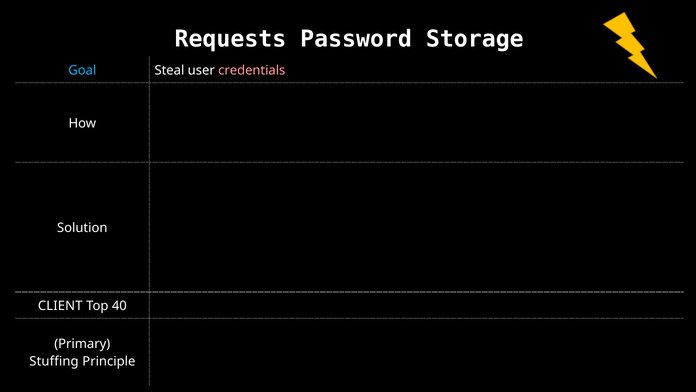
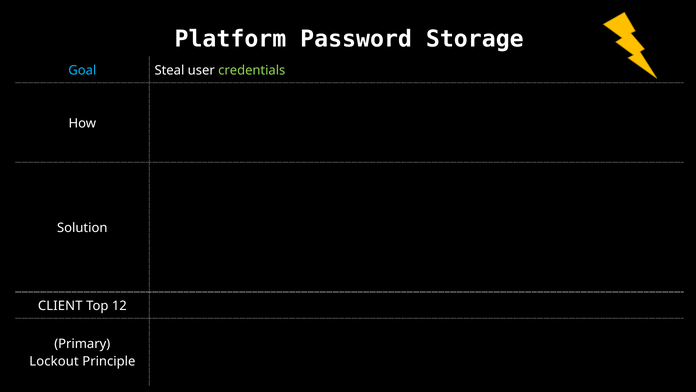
Requests: Requests -> Platform (230, 39)
credentials colour: pink -> light green (252, 70)
40: 40 -> 12 (119, 305)
Stuffing: Stuffing -> Lockout (54, 361)
